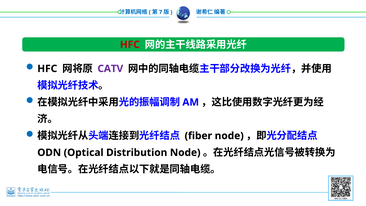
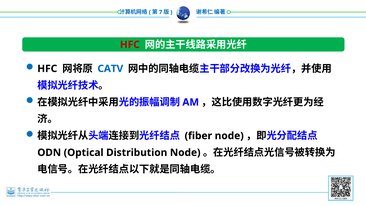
CATV colour: purple -> blue (110, 69)
